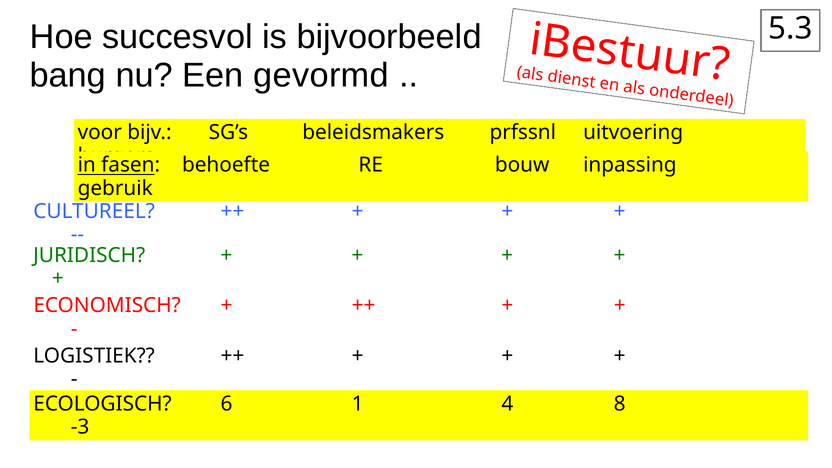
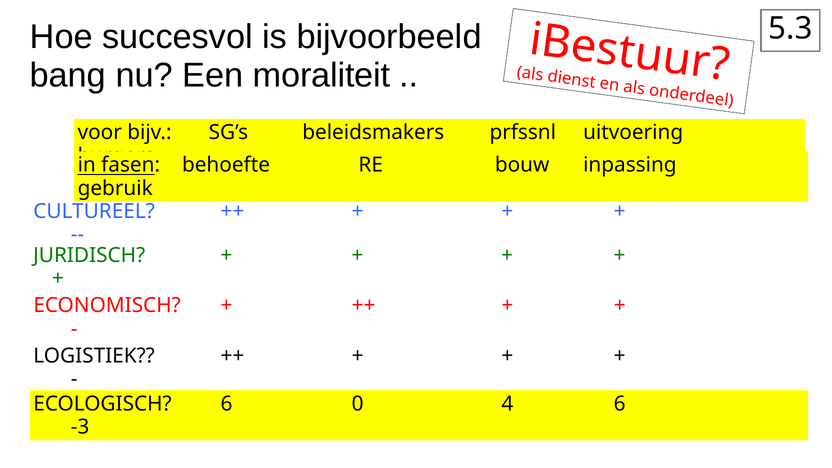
gevormd: gevormd -> moraliteit (321, 75)
1: 1 -> 0 (358, 404)
4 8: 8 -> 6 (620, 404)
